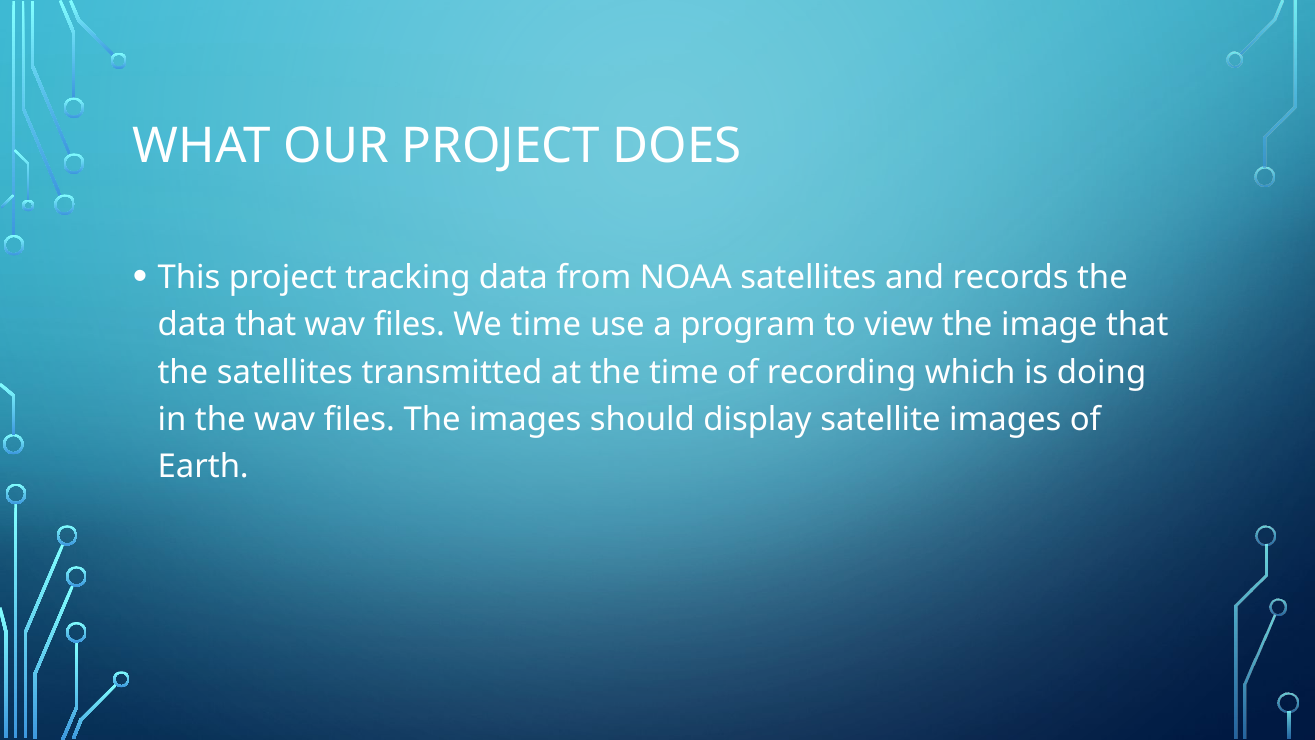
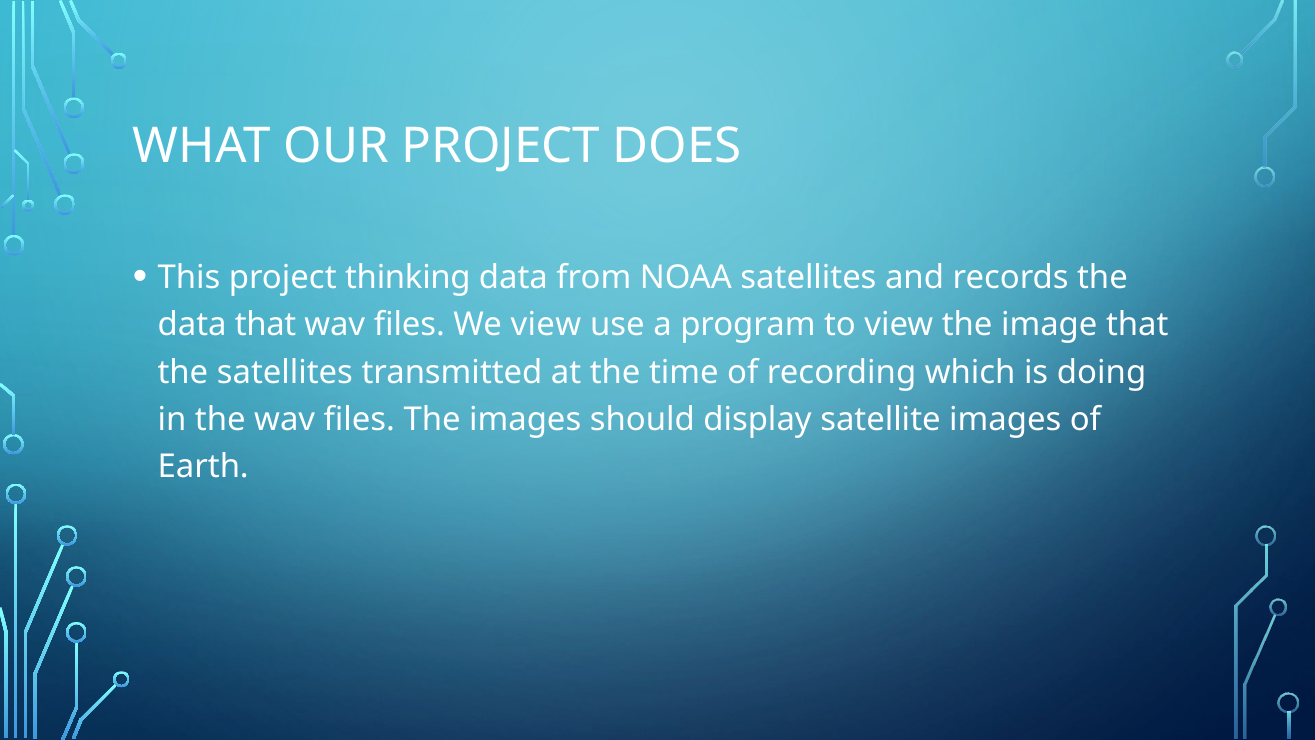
tracking: tracking -> thinking (408, 277)
We time: time -> view (546, 325)
